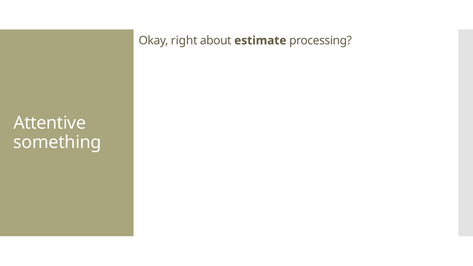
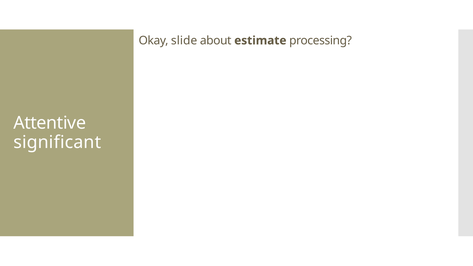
right: right -> slide (184, 41)
something: something -> significant (57, 142)
